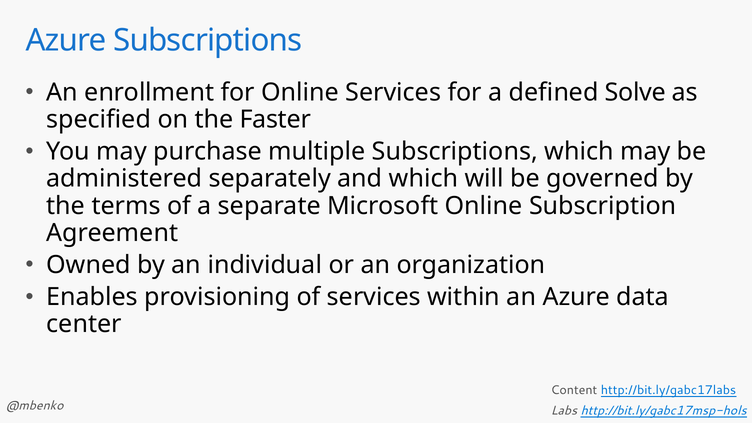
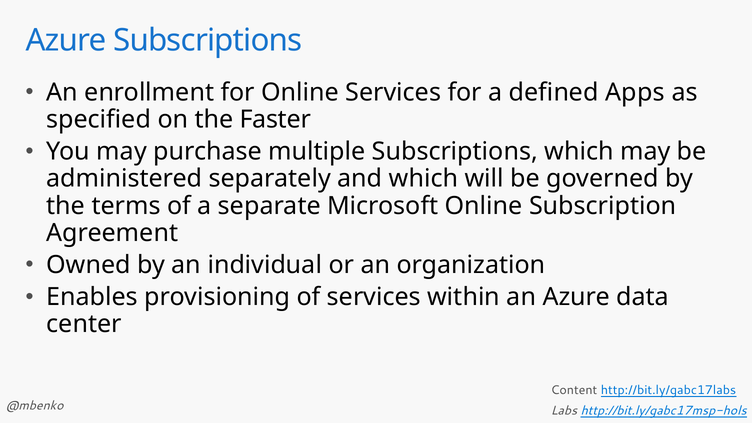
Solve: Solve -> Apps (635, 92)
